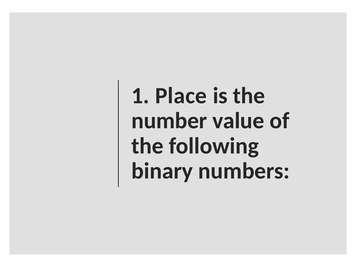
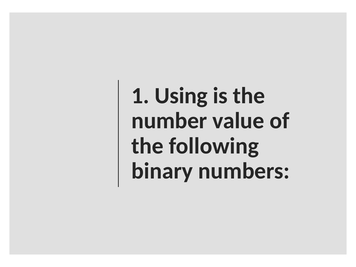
Place: Place -> Using (181, 96)
